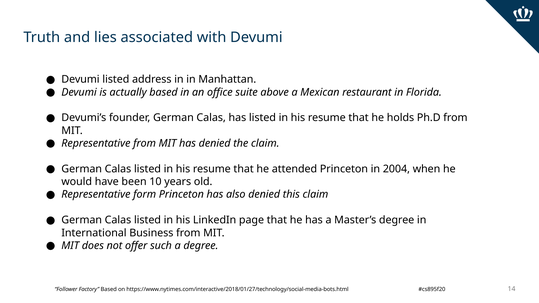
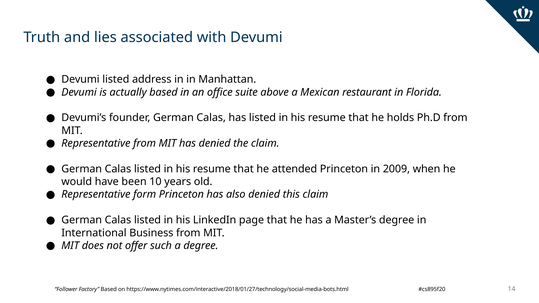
2004: 2004 -> 2009 (396, 169)
